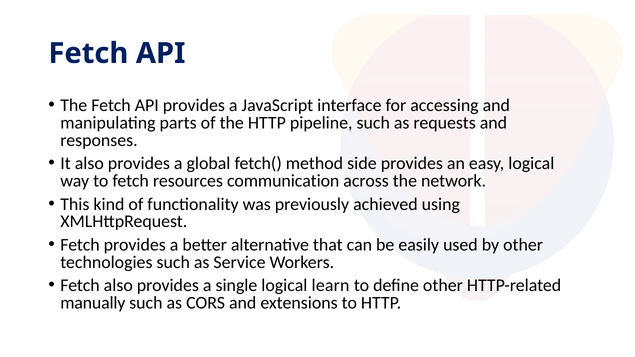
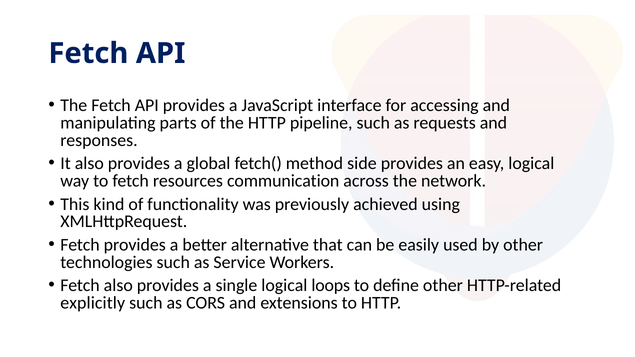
learn: learn -> loops (331, 286)
manually: manually -> explicitly (93, 303)
